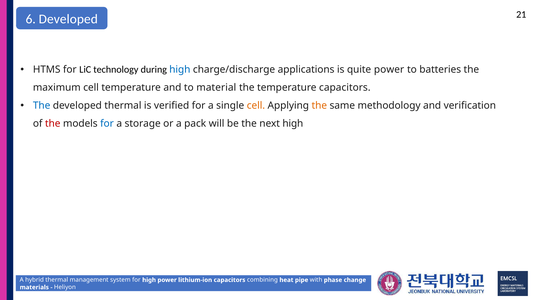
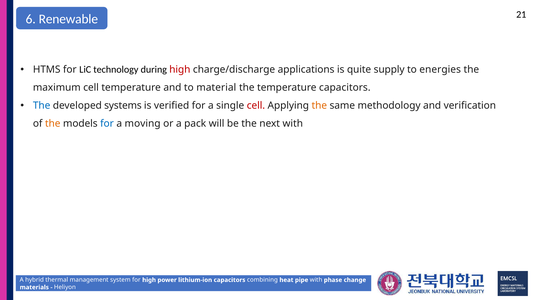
6 Developed: Developed -> Renewable (68, 19)
high colour: blue -> red (180, 70)
quite power: power -> supply (389, 70)
batteries: batteries -> energies (440, 70)
developed thermal: thermal -> systems (123, 106)
cell colour: orange -> red (256, 106)
the colour: red -> orange (53, 124)
storage: storage -> moving (143, 124)
next high: high -> with (293, 124)
